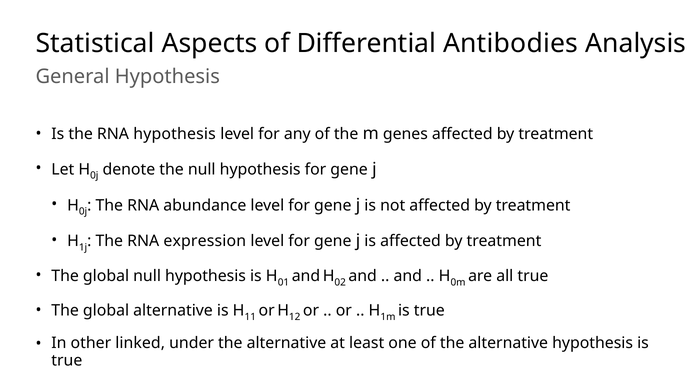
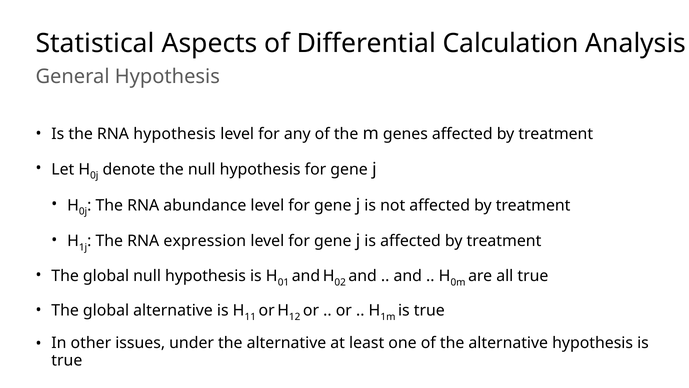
Antibodies: Antibodies -> Calculation (511, 44)
linked: linked -> issues (140, 343)
